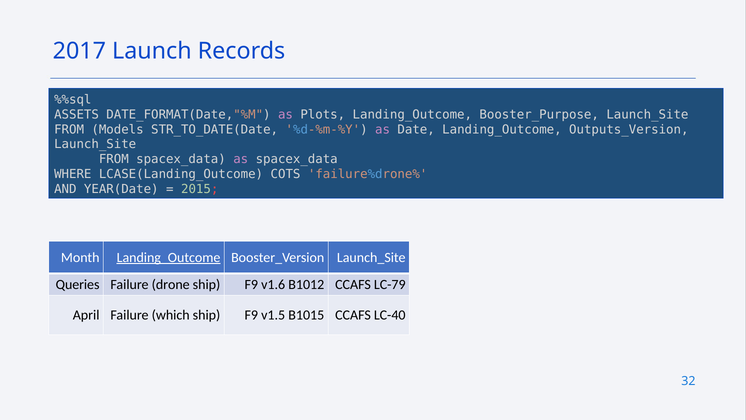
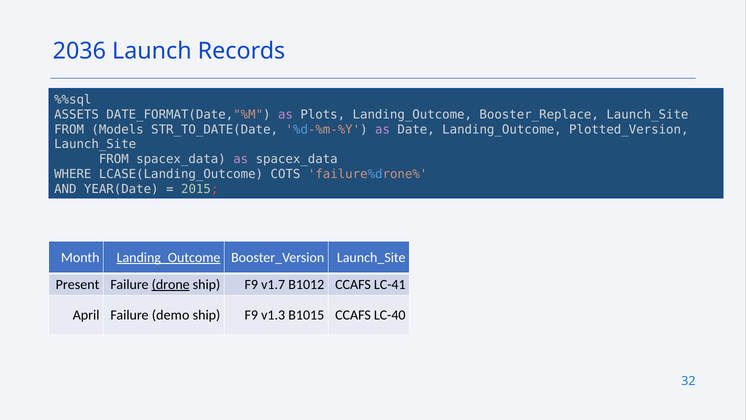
2017: 2017 -> 2036 (79, 51)
Booster_Purpose: Booster_Purpose -> Booster_Replace (539, 114)
Outputs_Version: Outputs_Version -> Plotted_Version (629, 129)
Queries: Queries -> Present (78, 284)
drone underline: none -> present (171, 284)
v1.6: v1.6 -> v1.7 (273, 284)
LC-79: LC-79 -> LC-41 (390, 284)
which: which -> demo (171, 315)
v1.5: v1.5 -> v1.3 (273, 315)
